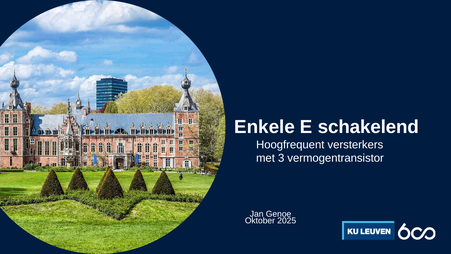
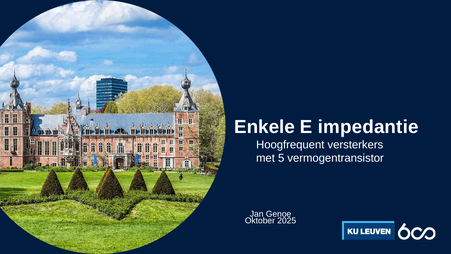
schakelend: schakelend -> impedantie (368, 127)
3: 3 -> 5 (281, 158)
